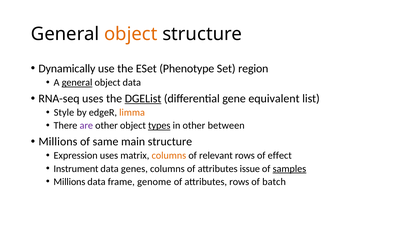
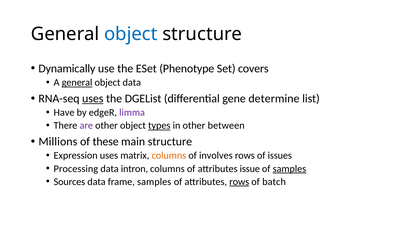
object colour: orange -> blue (131, 34)
region: region -> covers (253, 68)
uses underline: none -> present (93, 98)
DGEList underline: present -> none (143, 98)
equivalent: equivalent -> determine (274, 98)
Style: Style -> Have (64, 112)
limma colour: orange -> purple (132, 112)
same: same -> these (106, 142)
relevant: relevant -> involves (216, 156)
effect: effect -> issues (280, 156)
Instrument: Instrument -> Processing (76, 169)
genes: genes -> intron (134, 169)
Millions: Millions -> Sources (69, 182)
frame genome: genome -> samples (154, 182)
rows underline: none -> present (239, 182)
